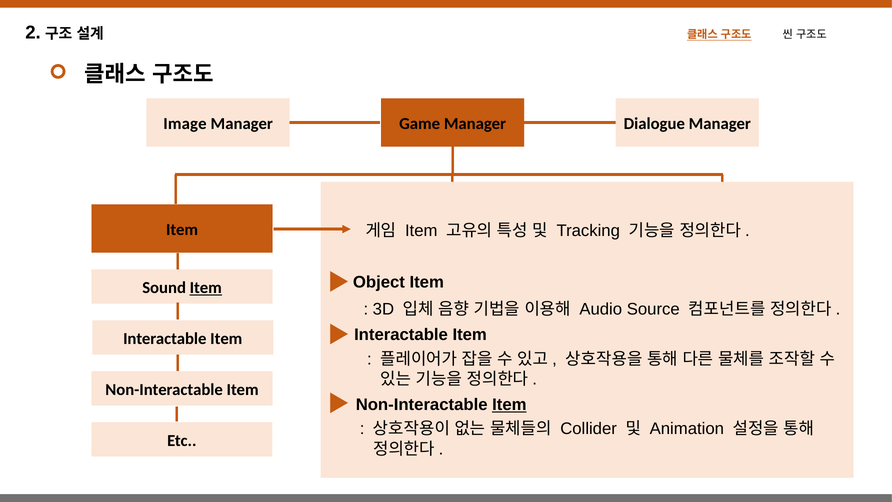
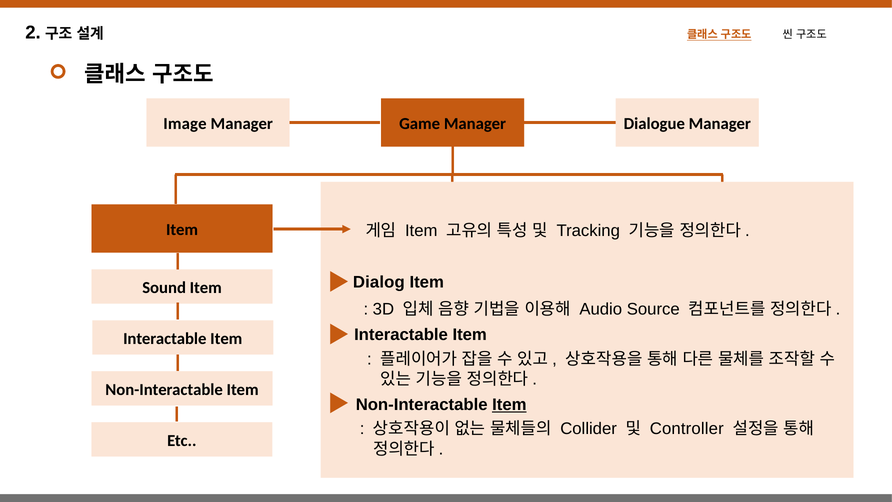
Object: Object -> Dialog (379, 282)
Item underline: present -> none (206, 287)
Animation: Animation -> Controller (687, 429)
